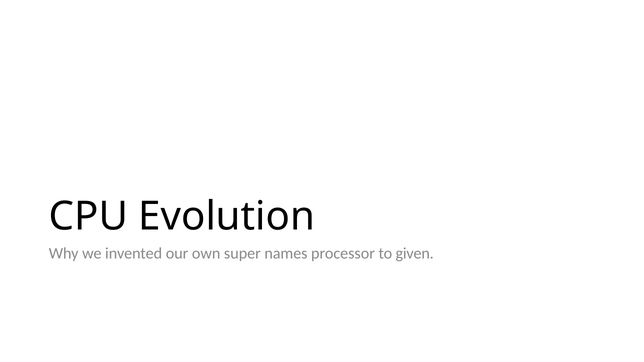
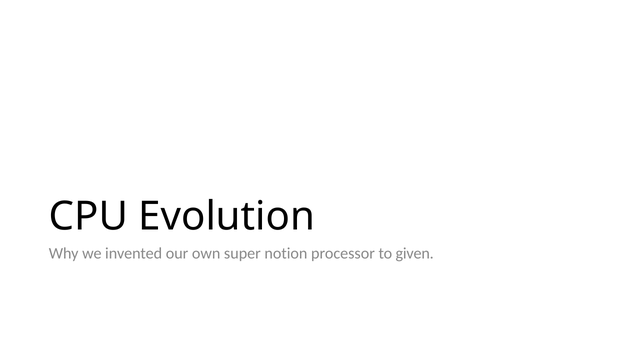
names: names -> notion (286, 253)
